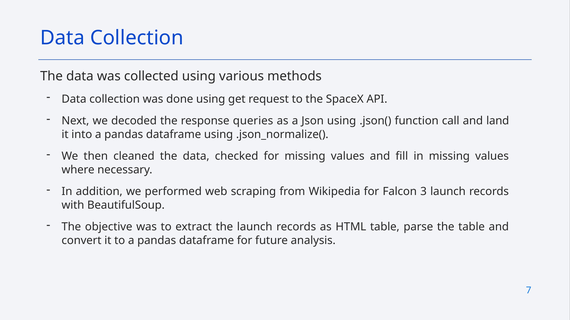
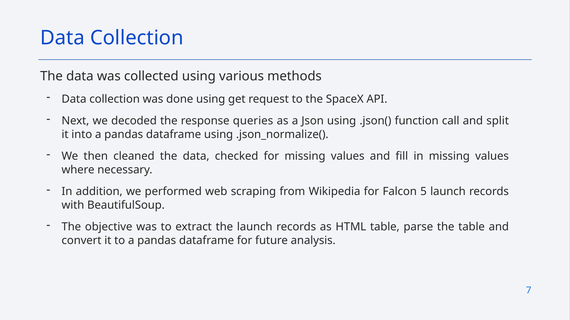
land: land -> split (498, 121)
3: 3 -> 5 (424, 192)
